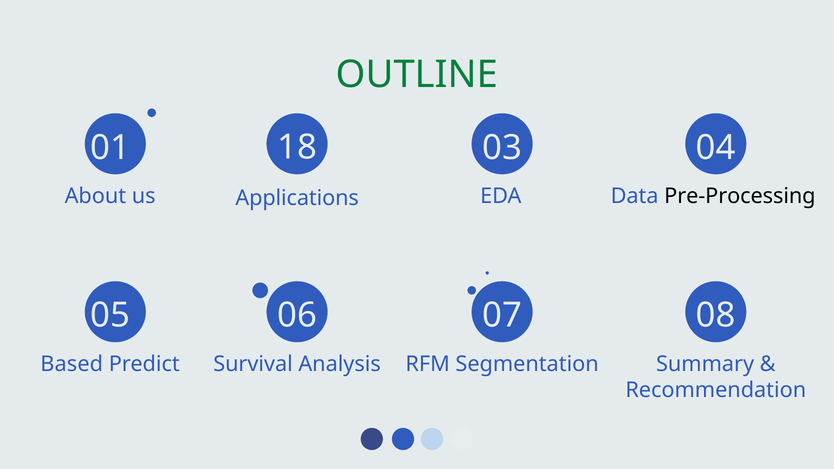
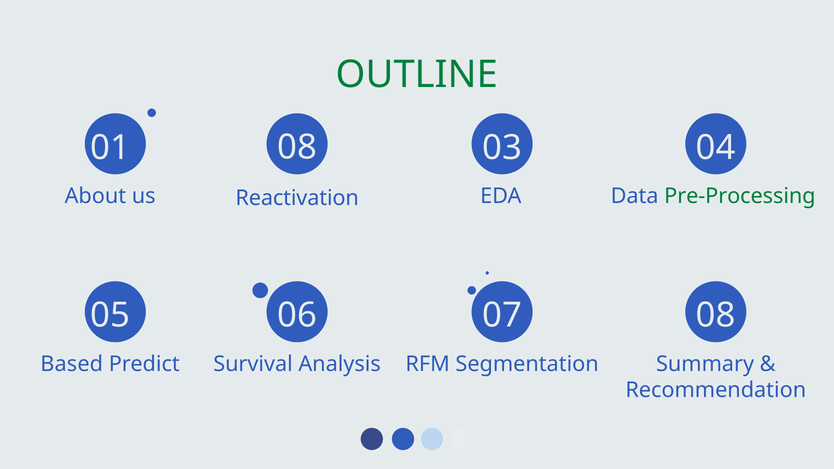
01 18: 18 -> 08 (297, 147)
Applications: Applications -> Reactivation (297, 198)
Pre-Processing colour: black -> green (740, 196)
